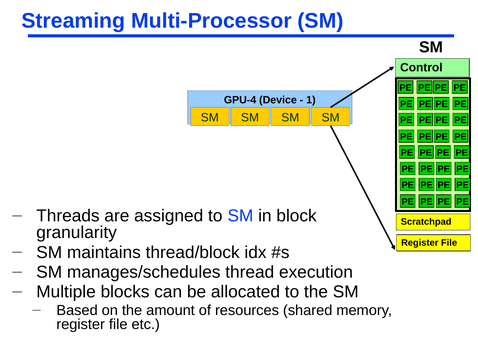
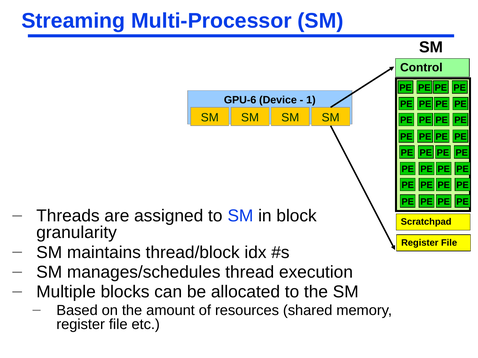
GPU-4: GPU-4 -> GPU-6 (240, 100)
